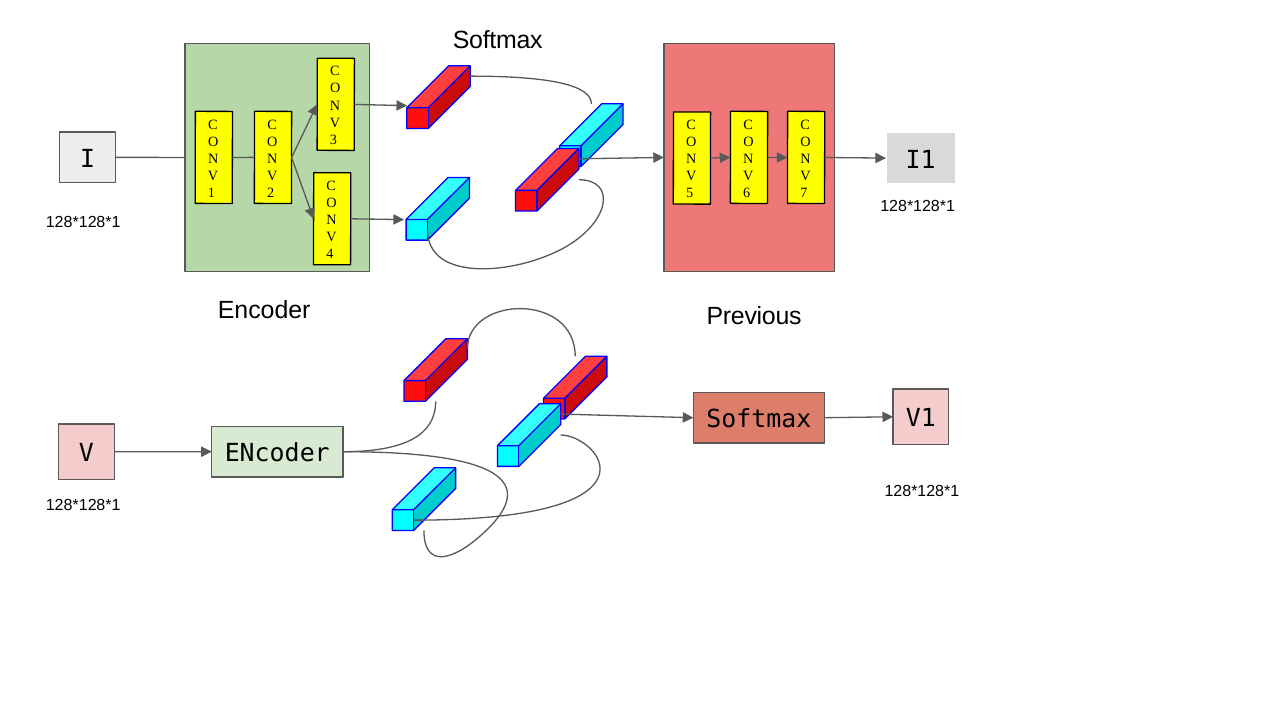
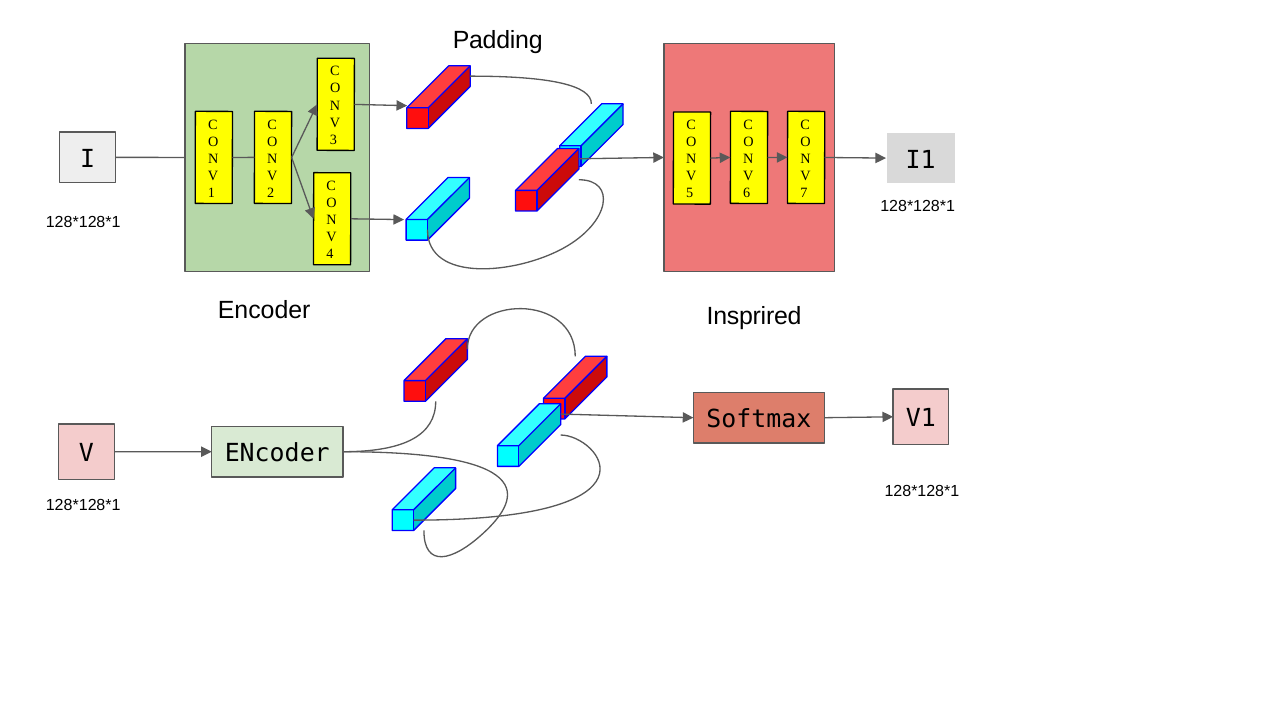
Softmax: Softmax -> Padding (498, 40)
Previous: Previous -> Insprired (754, 316)
